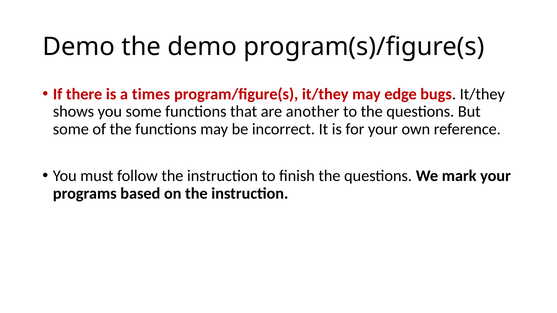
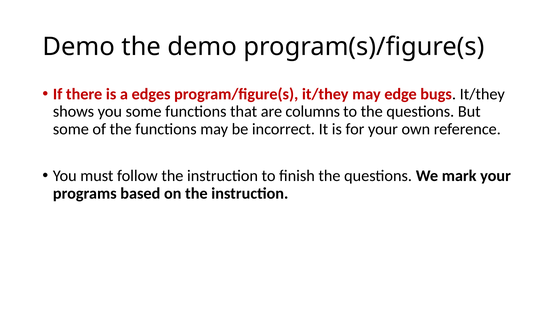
times: times -> edges (151, 94)
another: another -> columns (313, 112)
